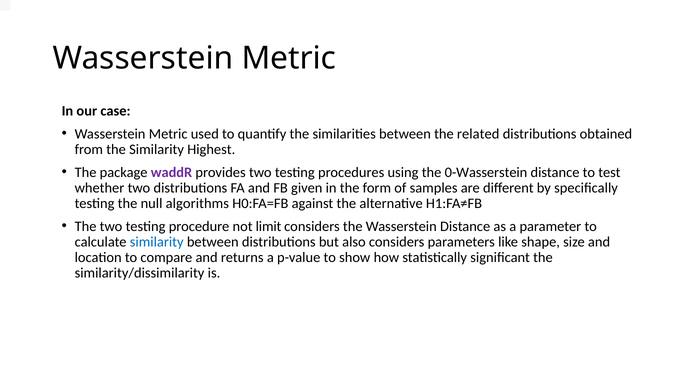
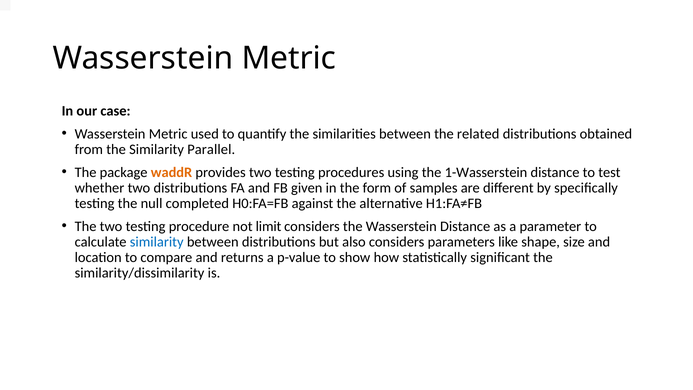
Highest: Highest -> Parallel (211, 149)
waddR colour: purple -> orange (172, 172)
0-Wasserstein: 0-Wasserstein -> 1-Wasserstein (486, 172)
algorithms: algorithms -> completed (197, 203)
